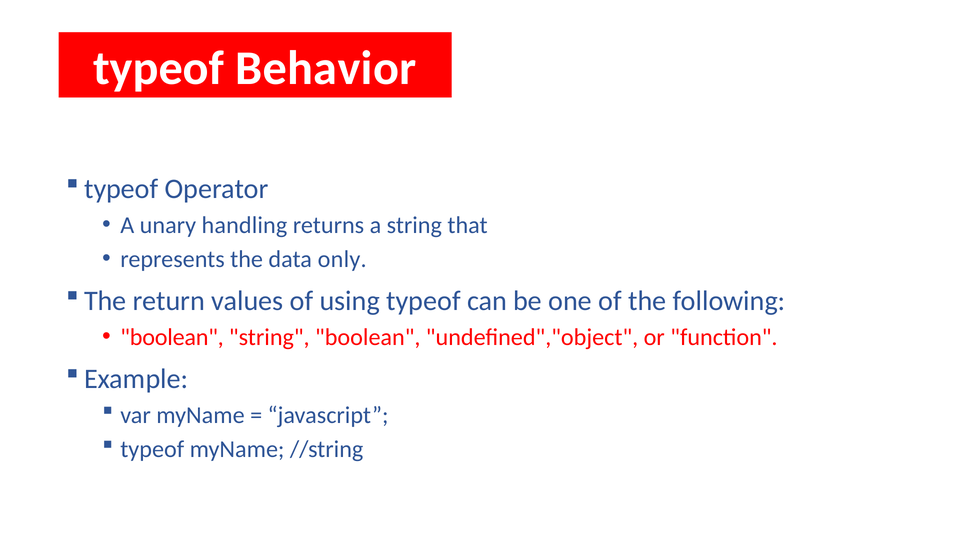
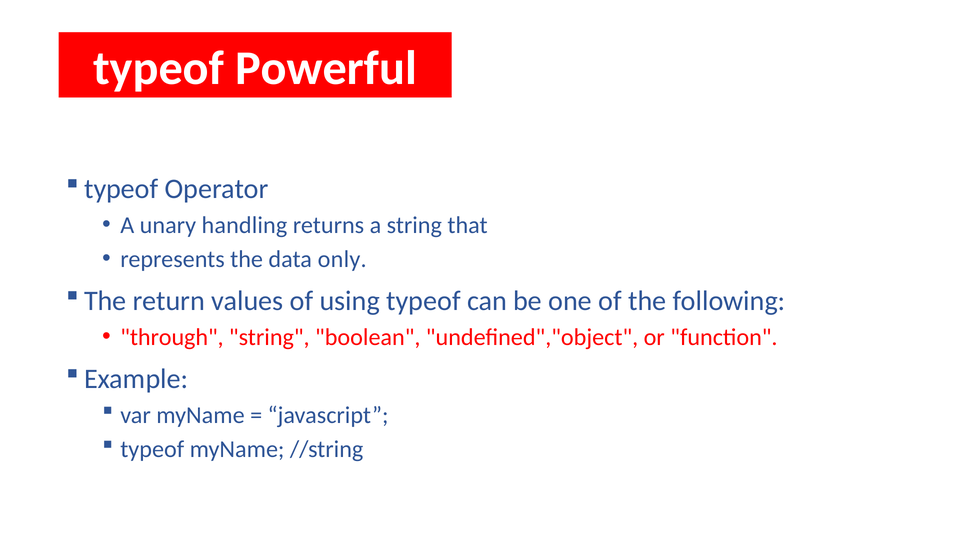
Behavior: Behavior -> Powerful (326, 68)
boolean: boolean -> through (172, 337)
